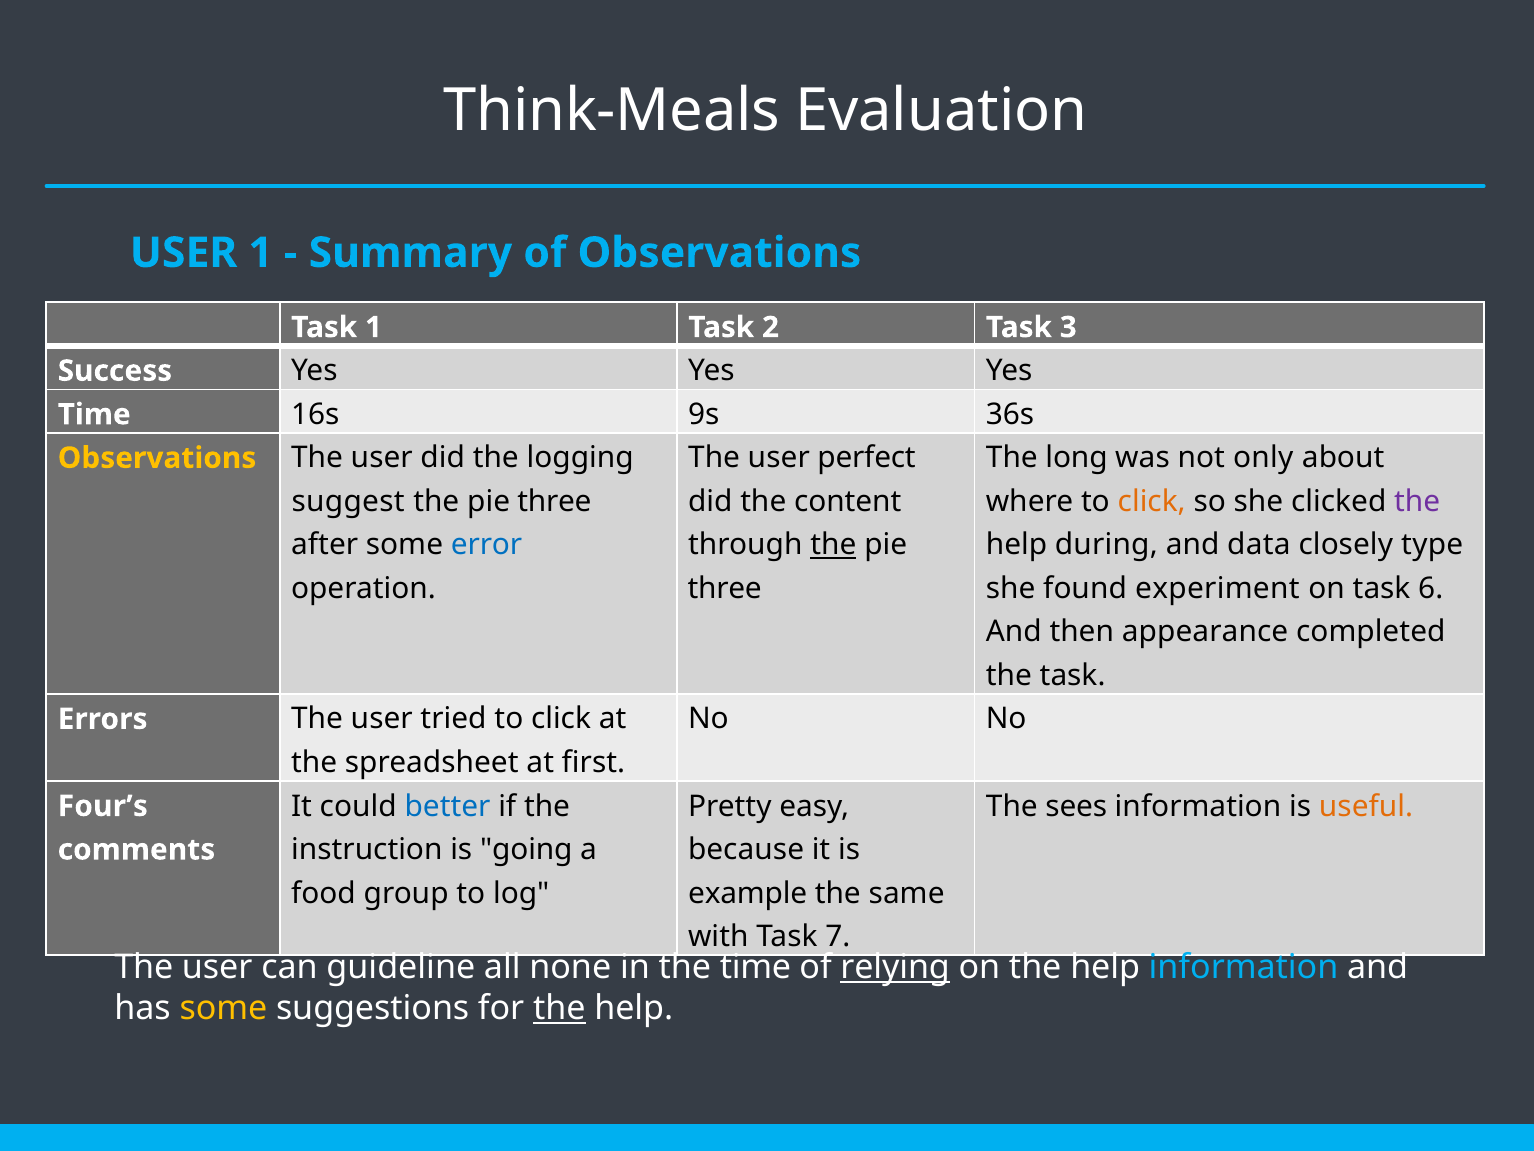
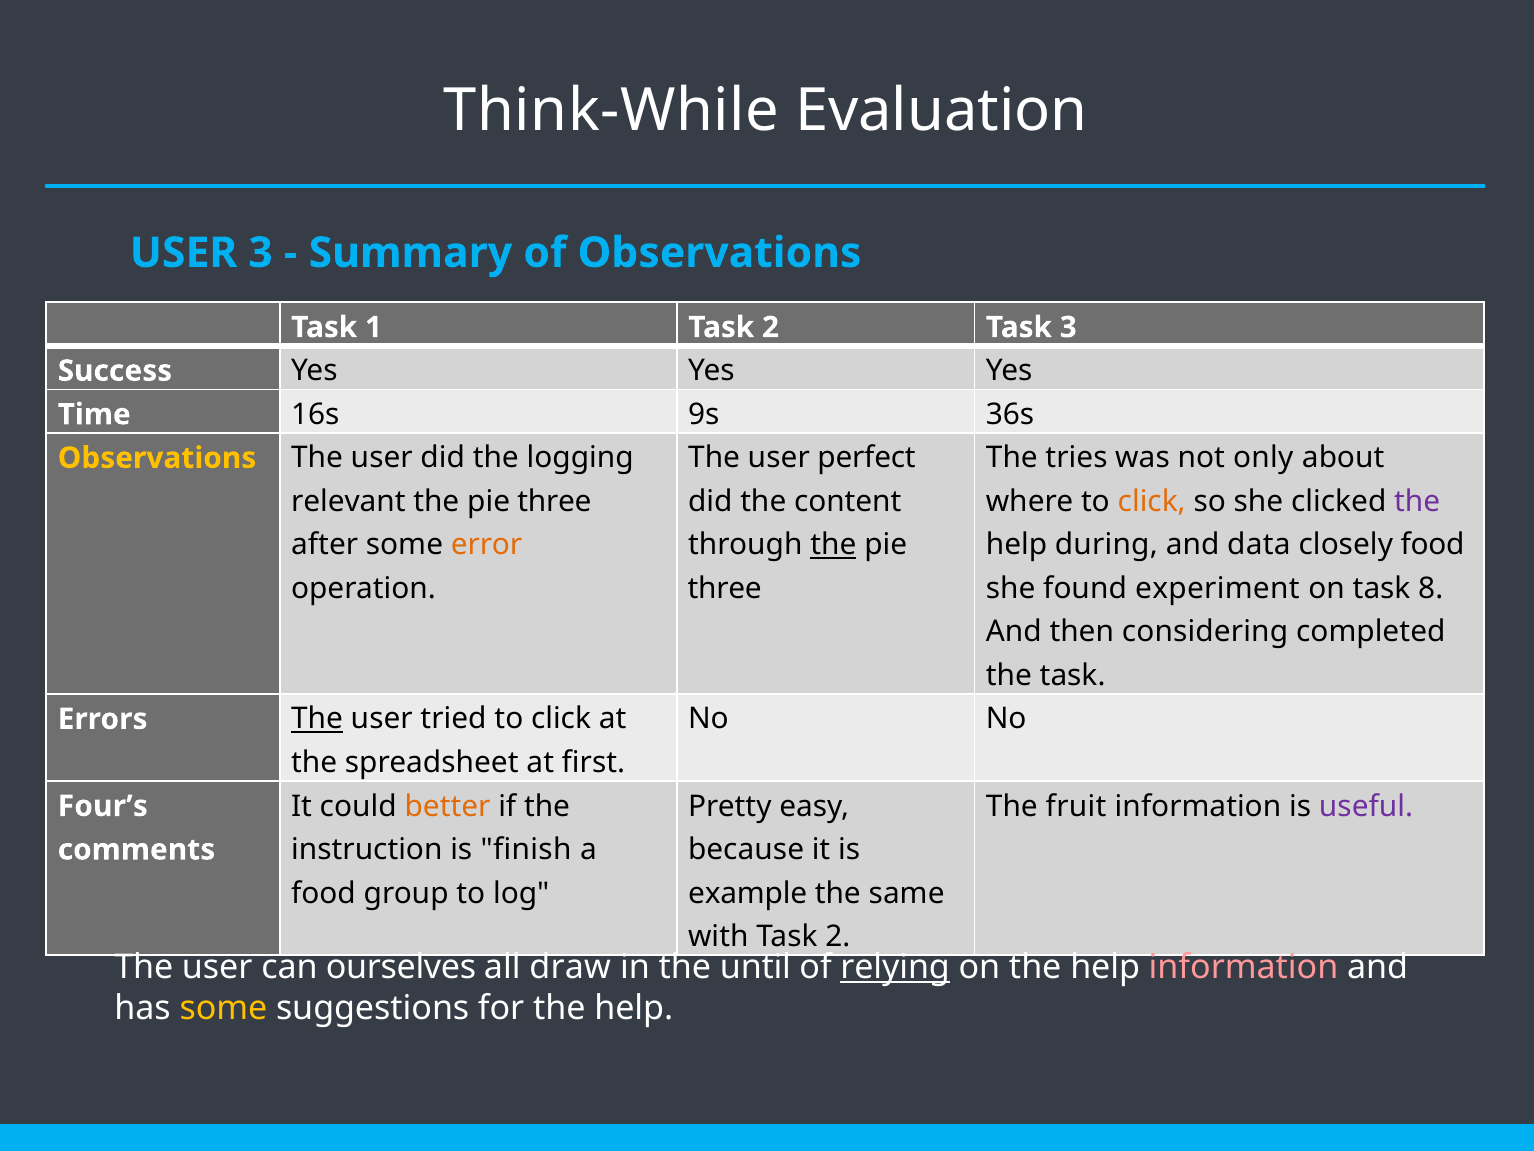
Think-Meals: Think-Meals -> Think-While (612, 110)
USER 1: 1 -> 3 (261, 253)
long: long -> tries (1076, 458)
suggest: suggest -> relevant (348, 501)
error colour: blue -> orange (487, 545)
closely type: type -> food (1433, 545)
6: 6 -> 8 (1431, 588)
appearance: appearance -> considering (1205, 632)
The underline: none -> present (317, 719)
better colour: blue -> orange (448, 806)
sees: sees -> fruit (1076, 806)
useful colour: orange -> purple (1366, 806)
going: going -> finish (526, 849)
with Task 7: 7 -> 2 (838, 936)
guideline: guideline -> ourselves (401, 967)
none: none -> draw (570, 967)
the time: time -> until (755, 967)
information colour: light blue -> pink (1244, 967)
the underline: present -> none (559, 1008)
